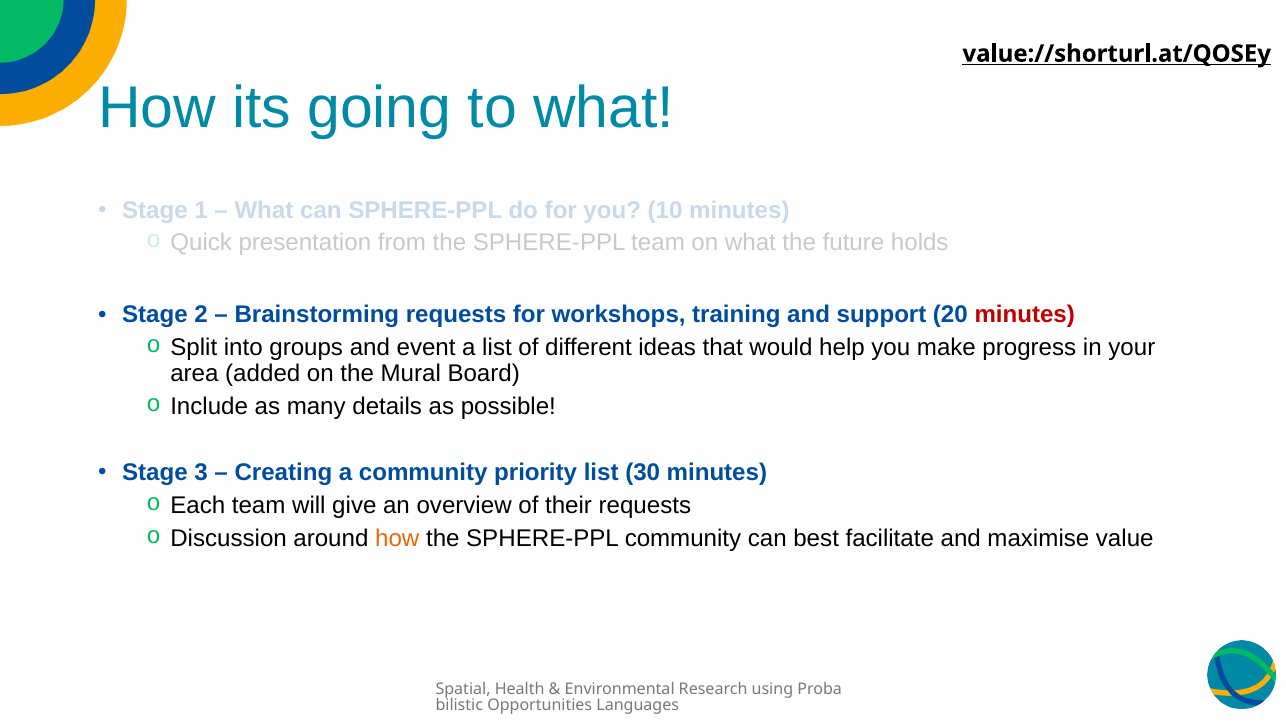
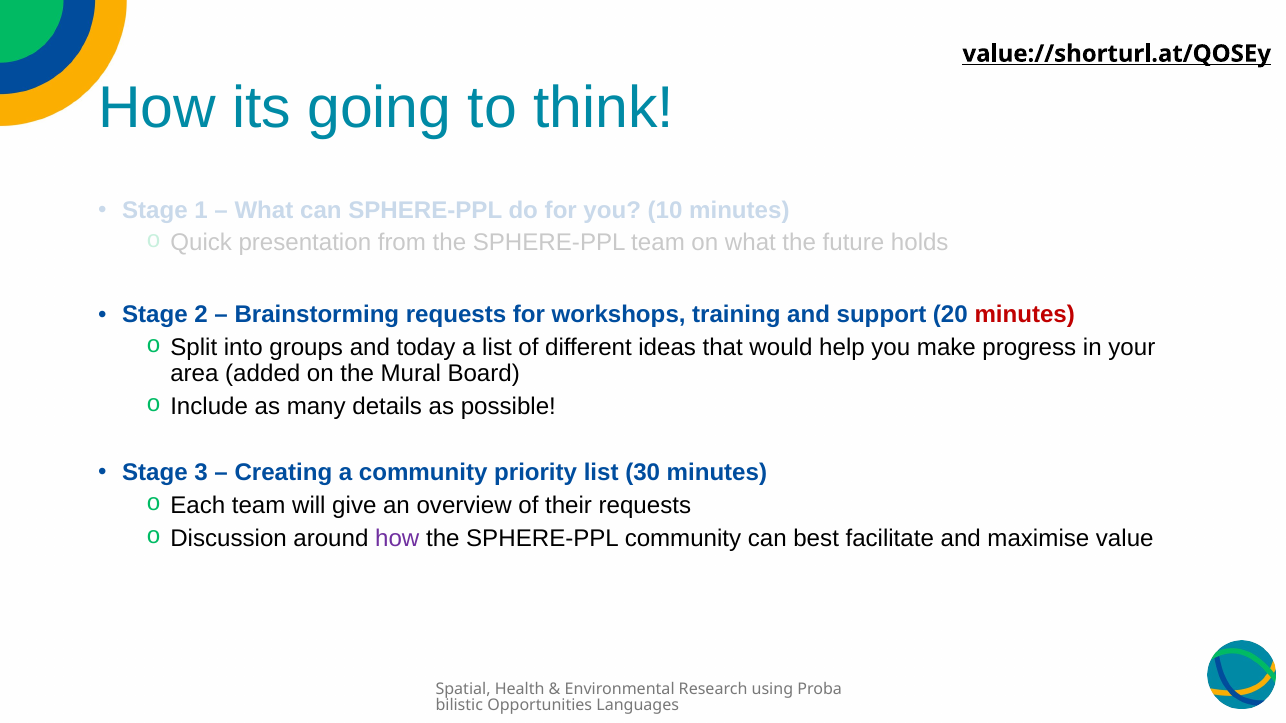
to what: what -> think (604, 108)
event: event -> today (426, 348)
how colour: orange -> purple (397, 538)
